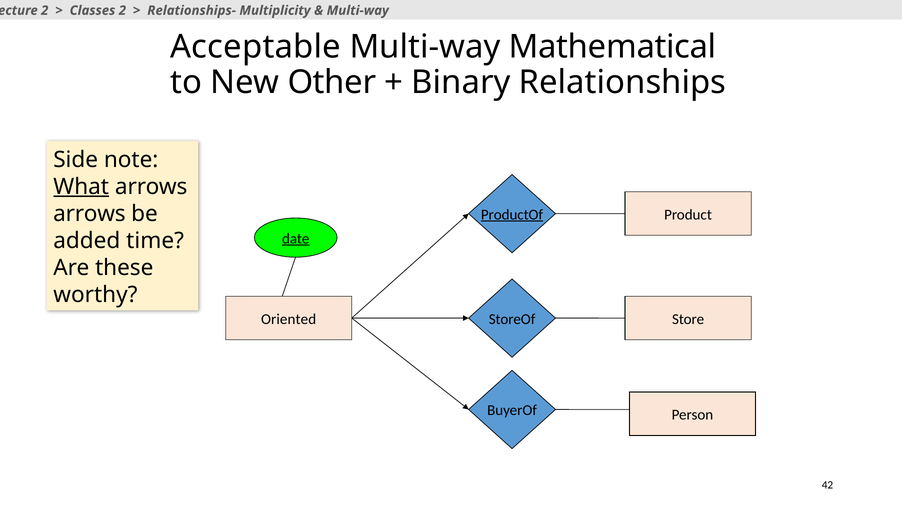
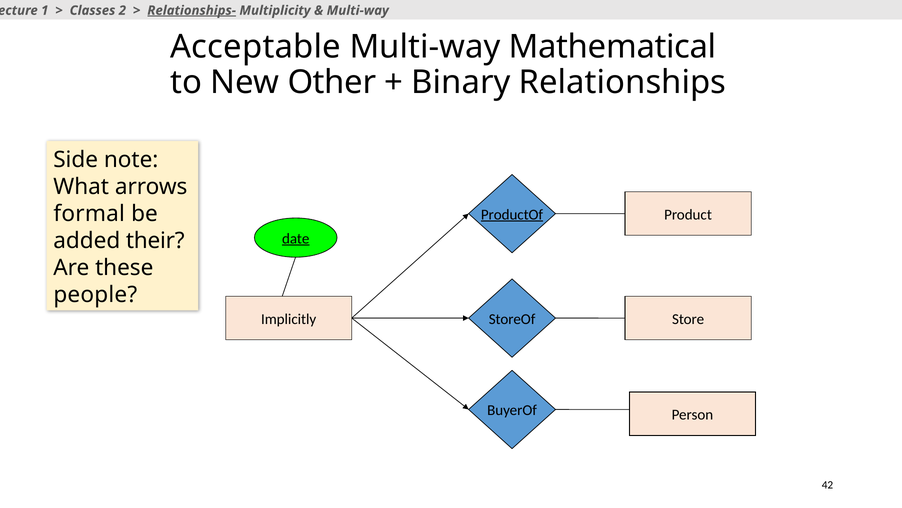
2: 2 -> 1 (45, 10)
Relationships- underline: none -> present (192, 10)
What underline: present -> none (81, 186)
arrows: arrows -> formal (89, 213)
time: time -> their (155, 241)
worthy: worthy -> people (95, 295)
Oriented: Oriented -> Implicitly (289, 319)
